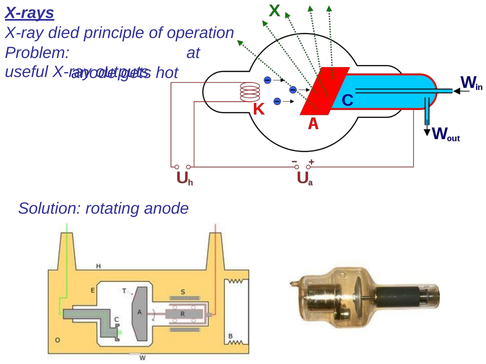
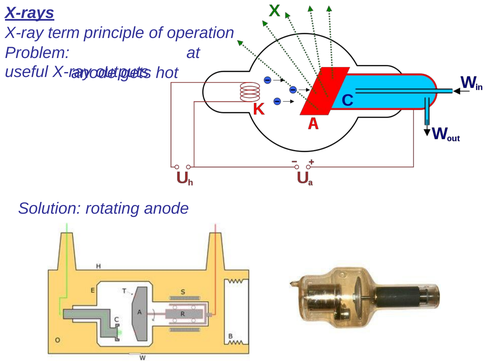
died: died -> term (64, 33)
